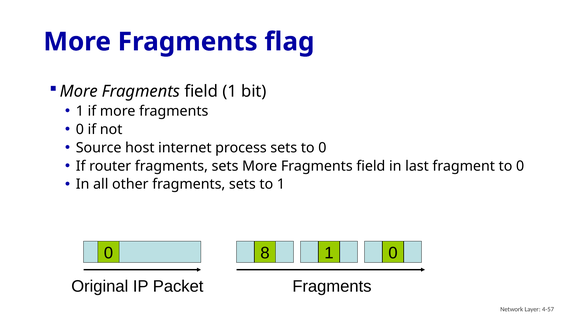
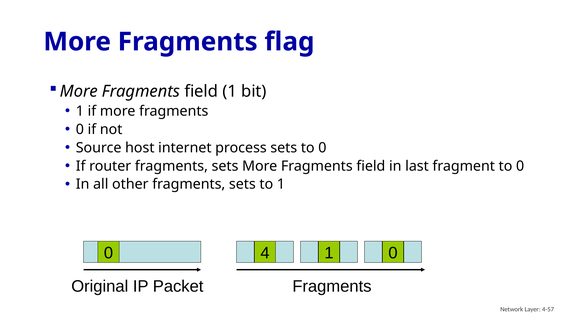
8: 8 -> 4 (265, 253)
